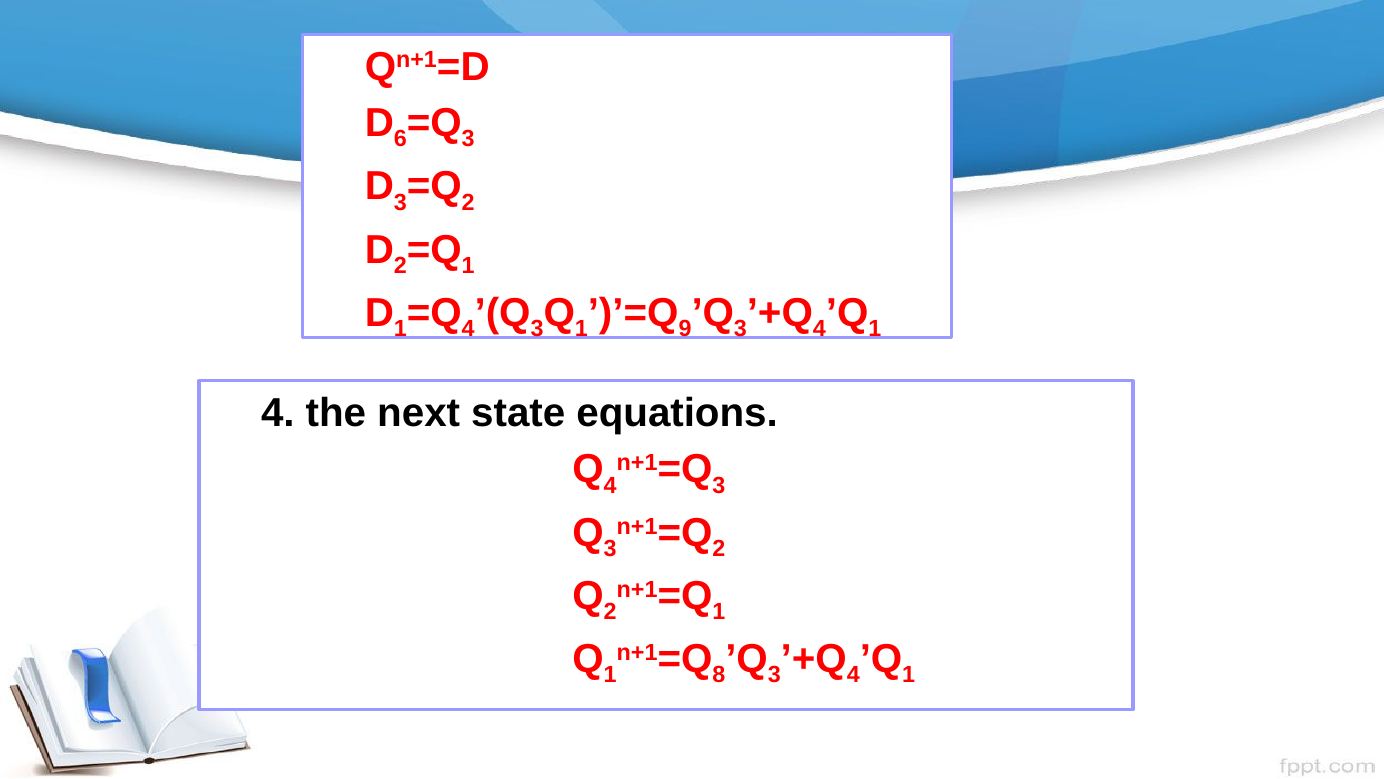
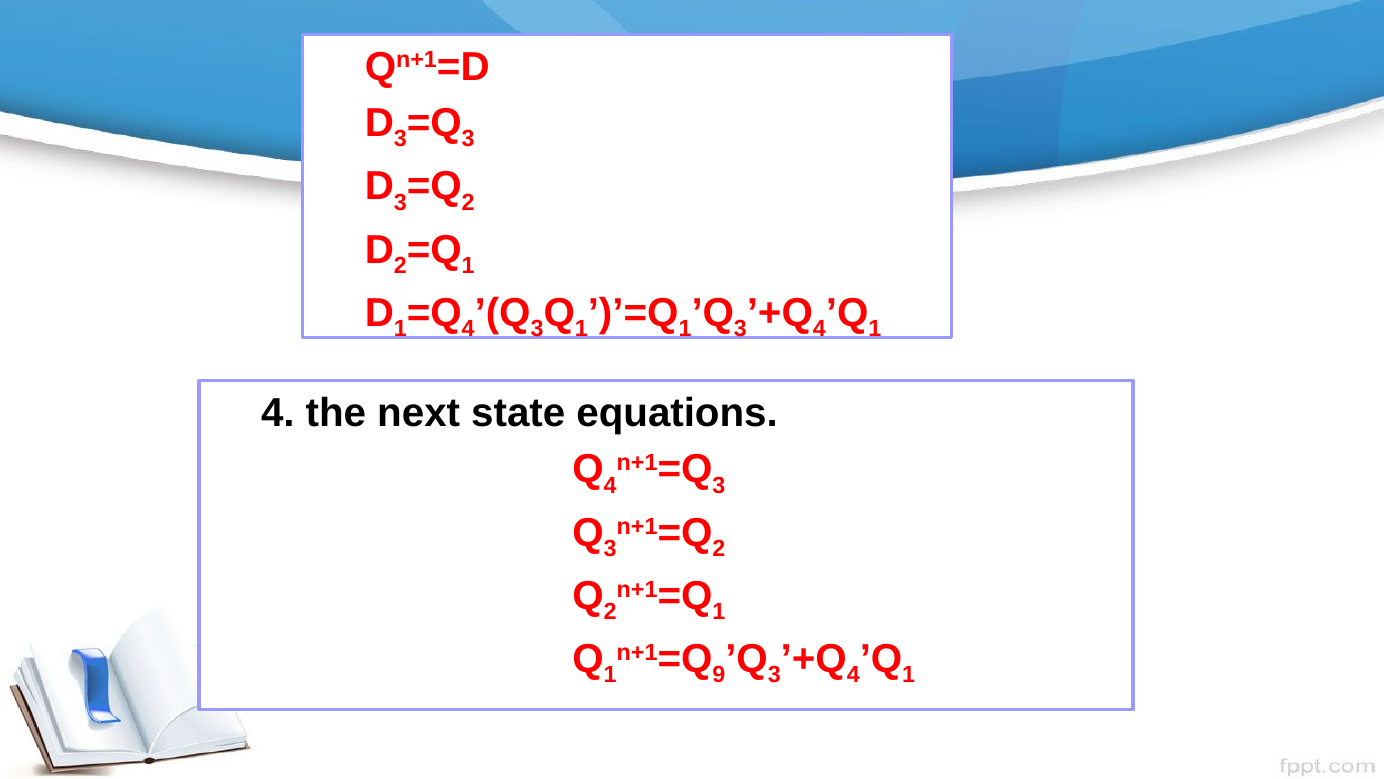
6: 6 -> 3 (400, 139)
9: 9 -> 1 (685, 329)
8: 8 -> 9 (719, 675)
